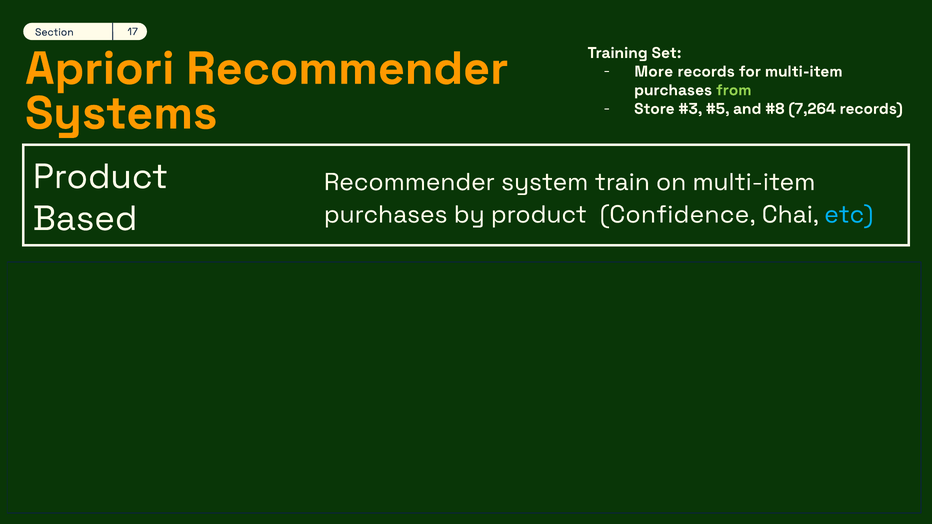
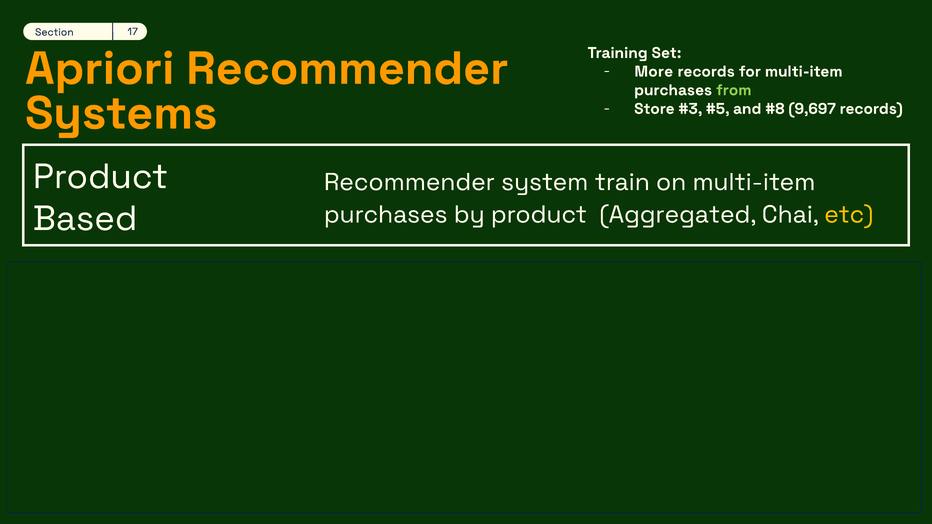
7,264: 7,264 -> 9,697 (812, 109)
Confidence: Confidence -> Aggregated (678, 215)
etc colour: light blue -> yellow (849, 215)
